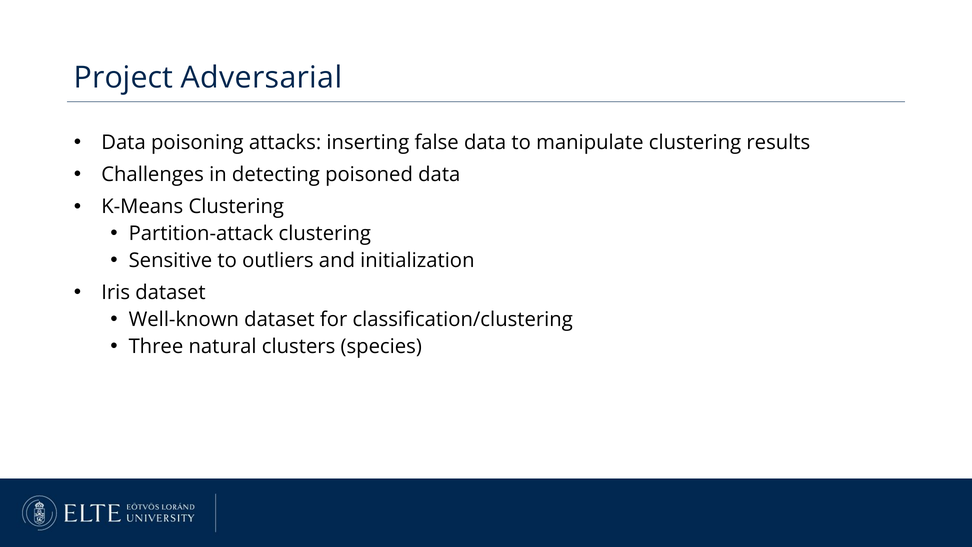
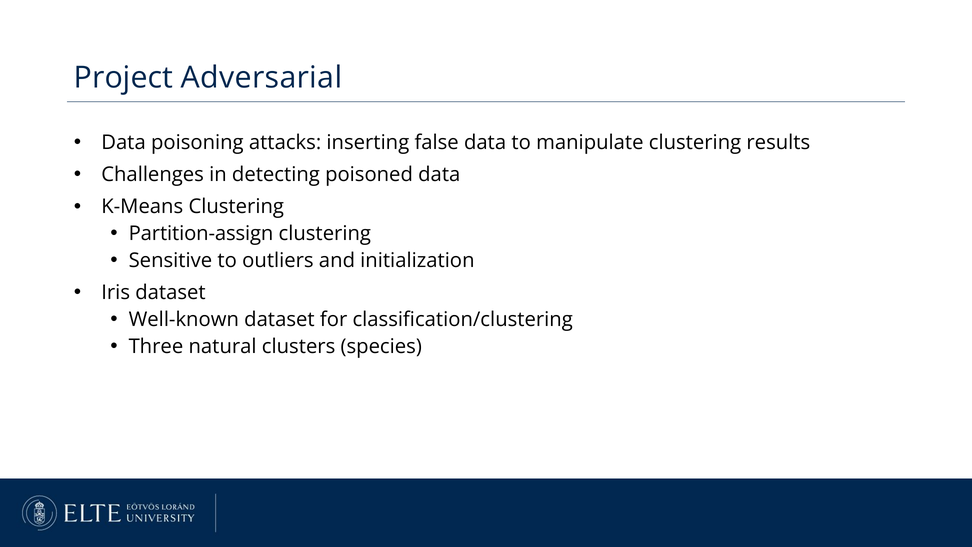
Partition-attack: Partition-attack -> Partition-assign (201, 233)
